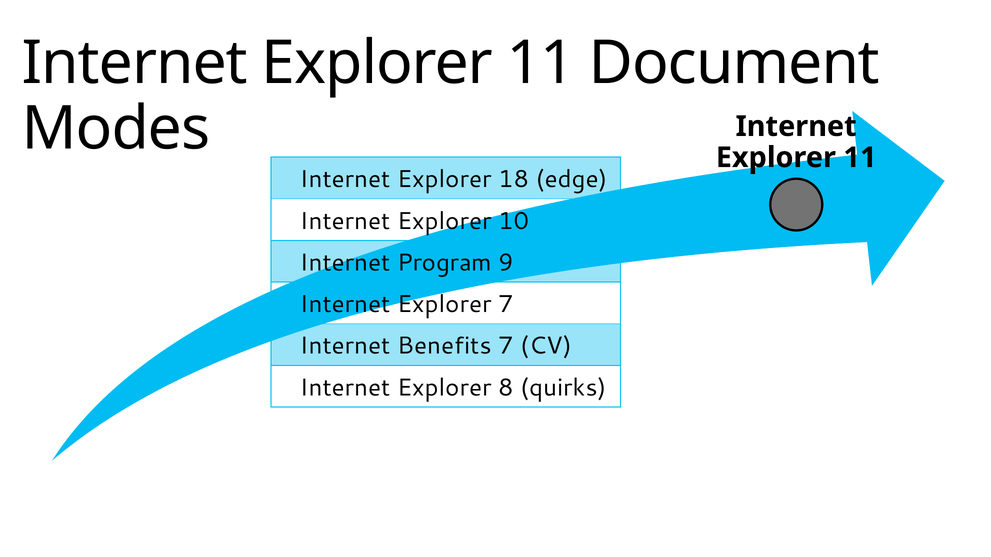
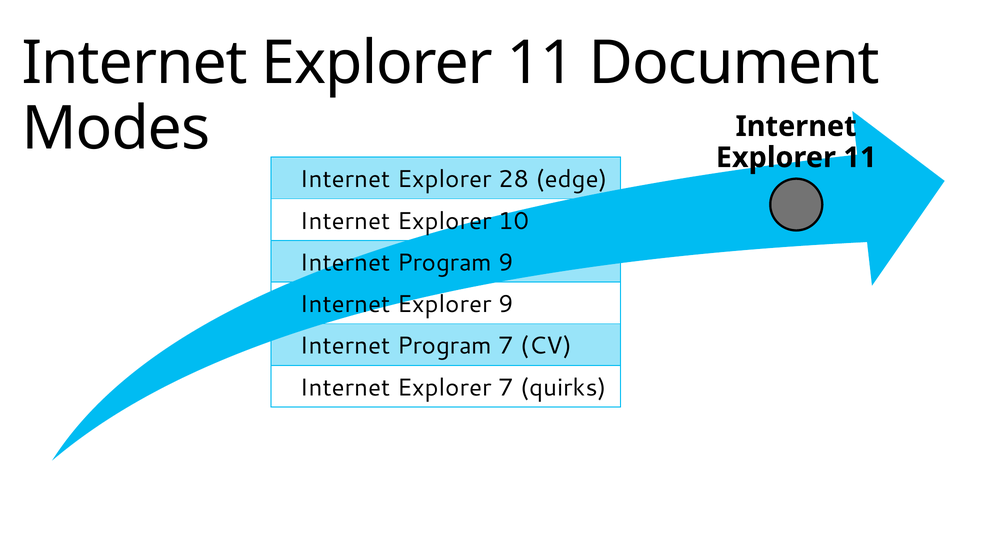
18: 18 -> 28 (514, 179)
Explorer 7: 7 -> 9 (506, 304)
Benefits: Benefits -> Program (445, 346)
Explorer 8: 8 -> 7 (506, 388)
